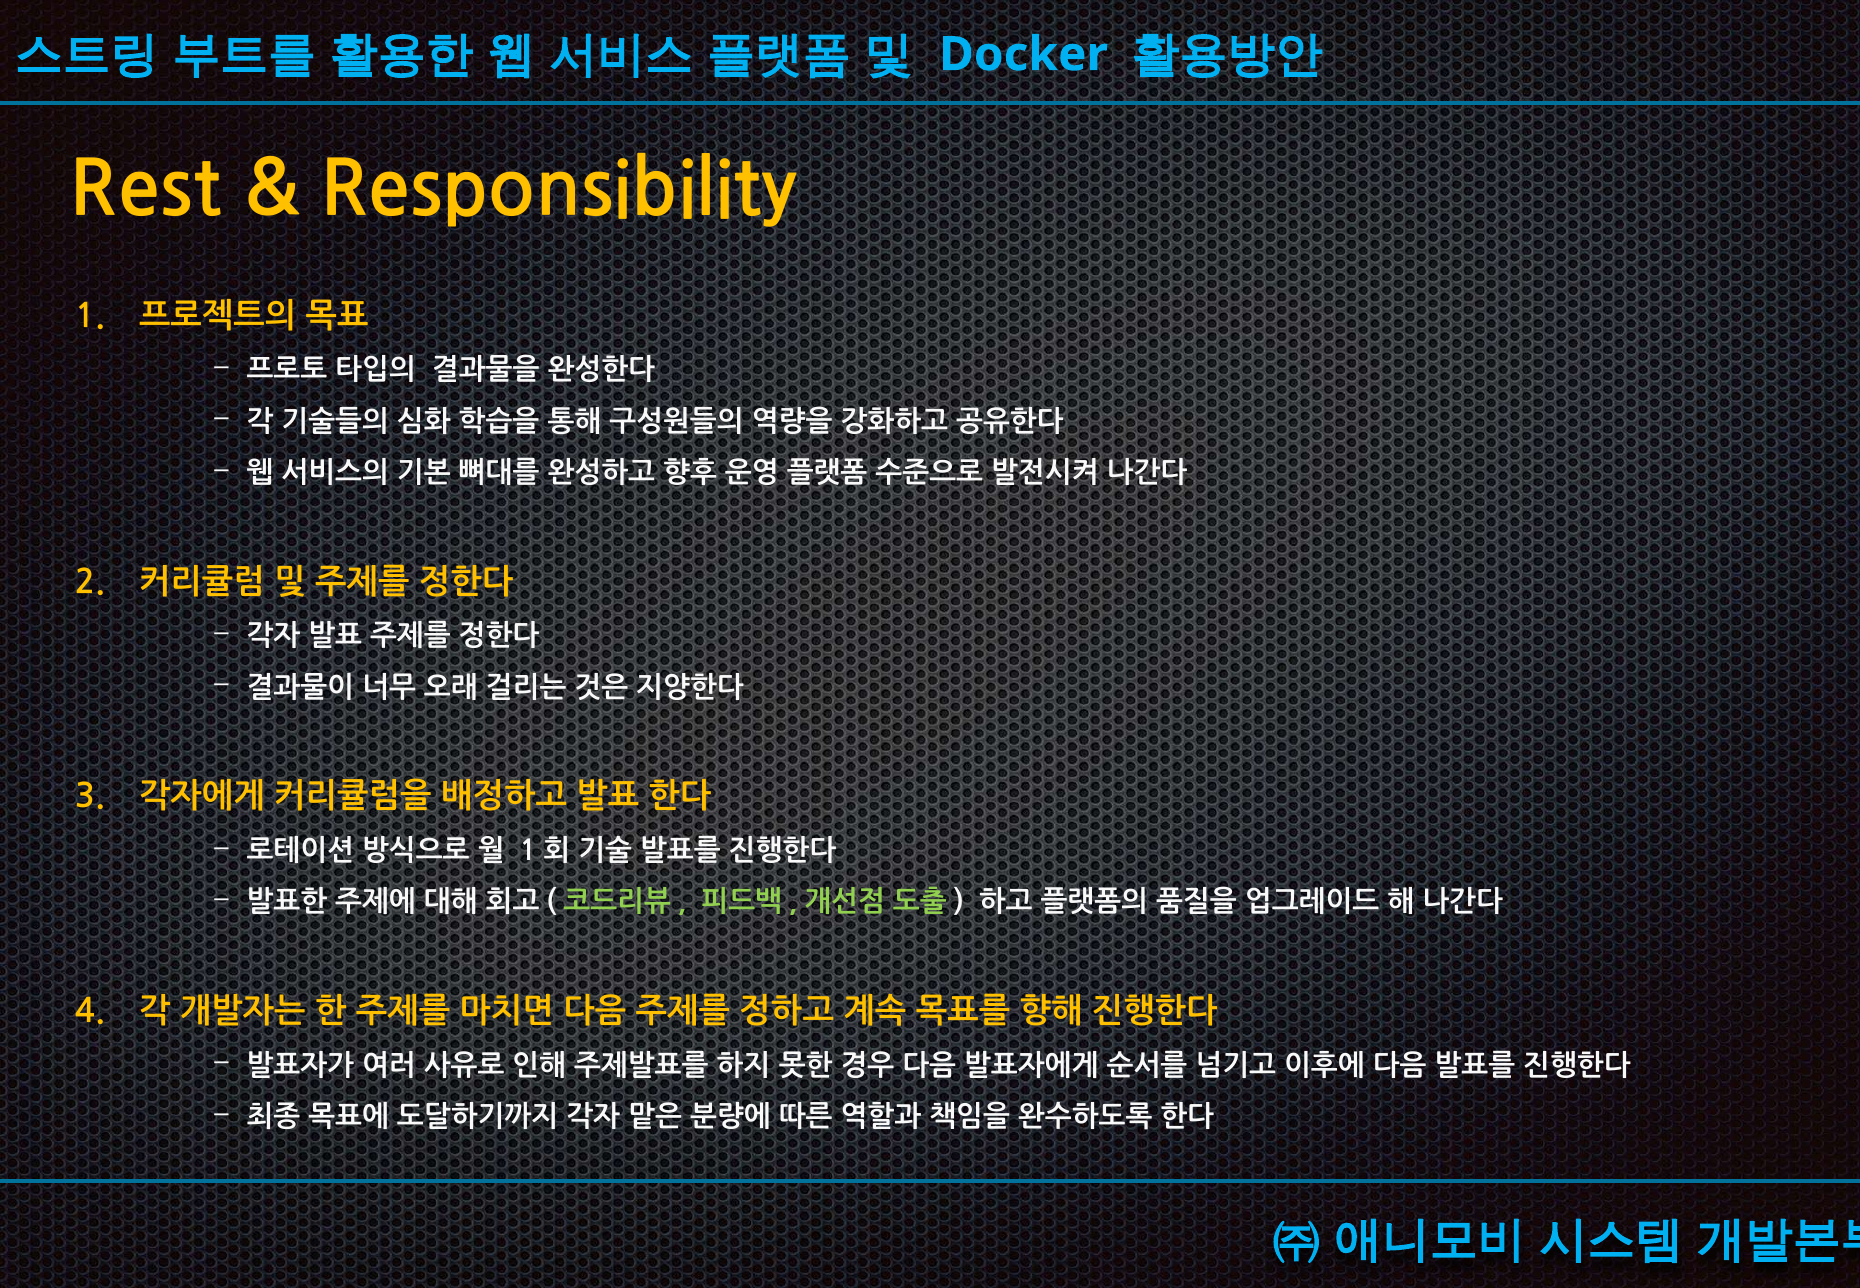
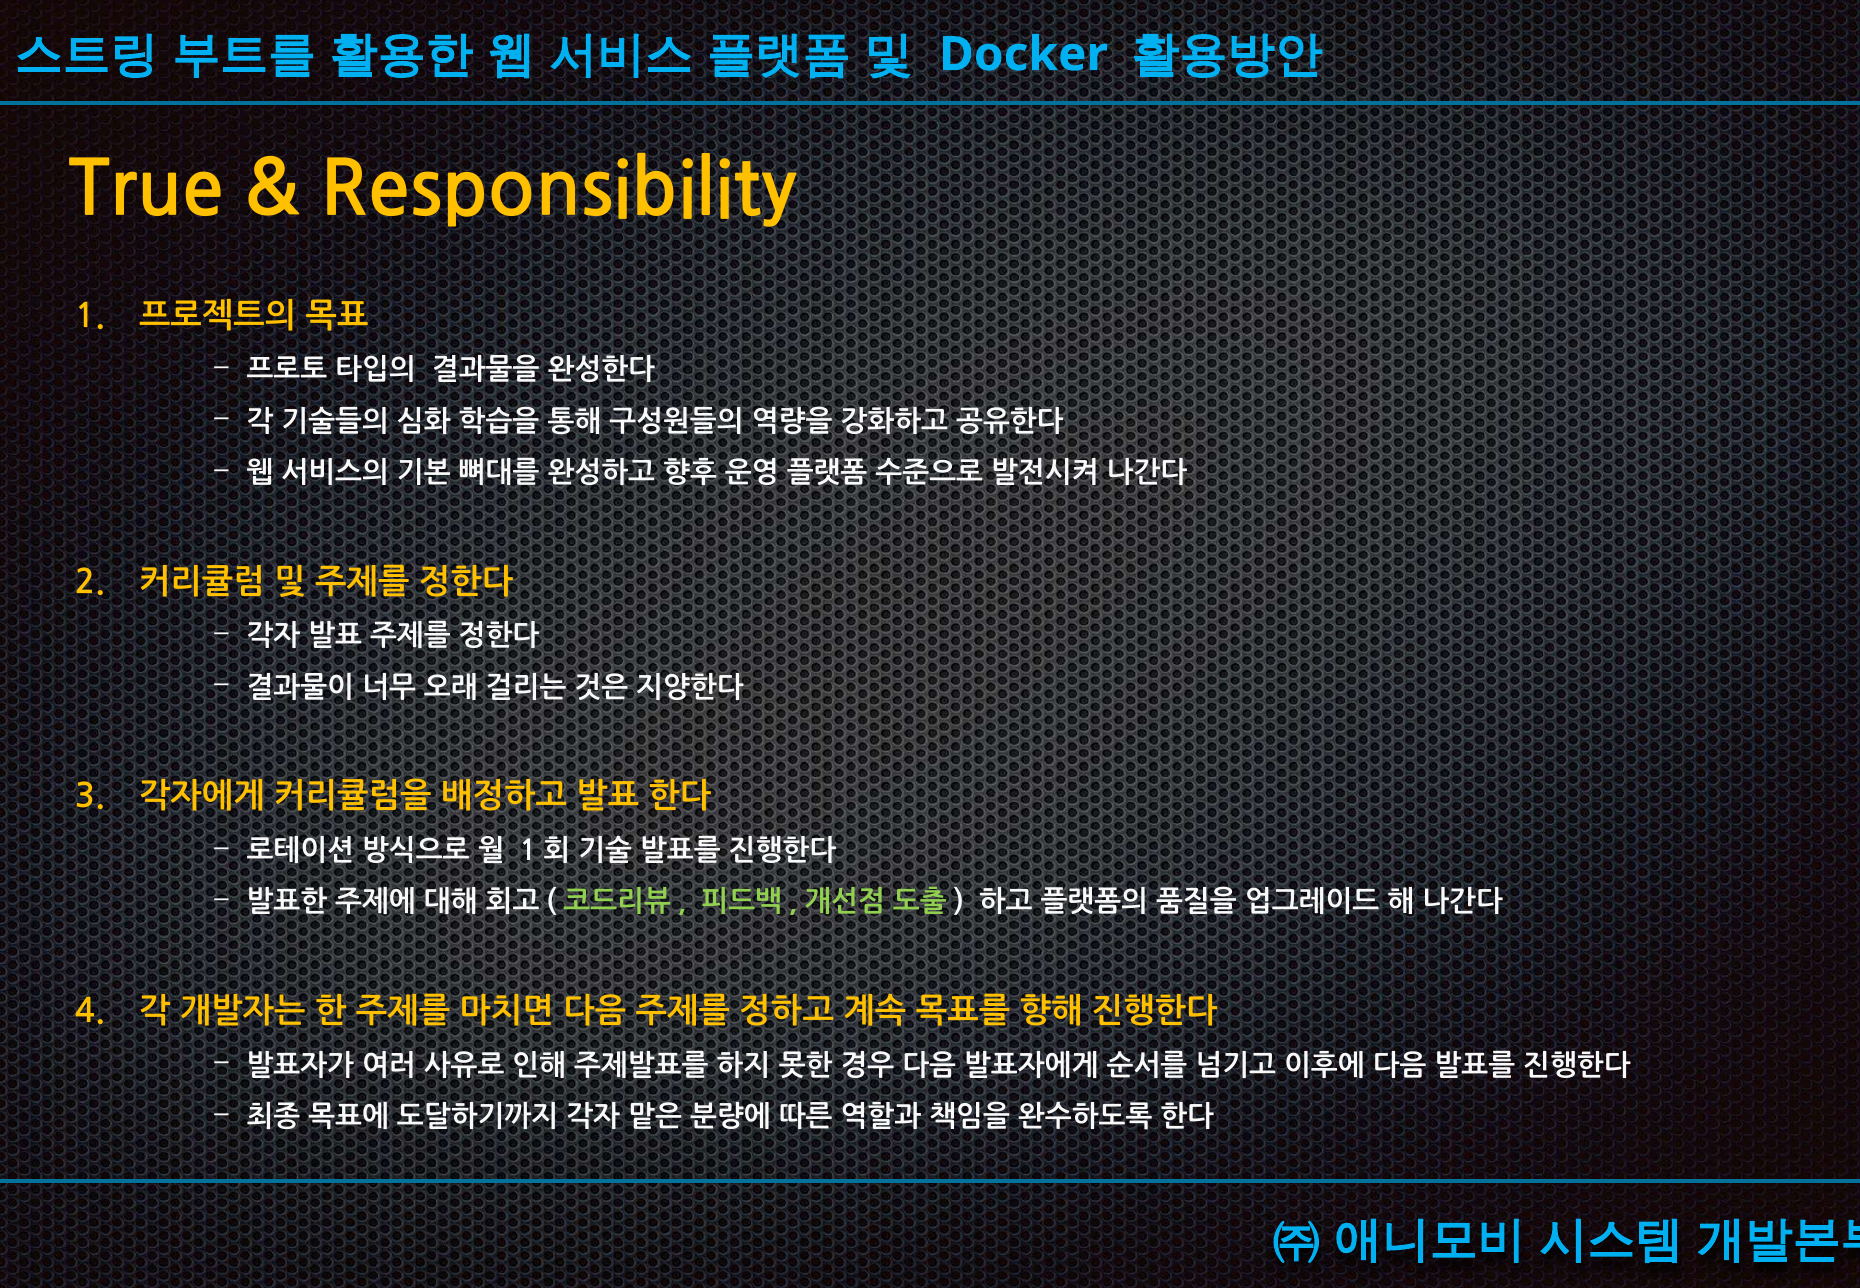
Rest: Rest -> True (146, 190)
